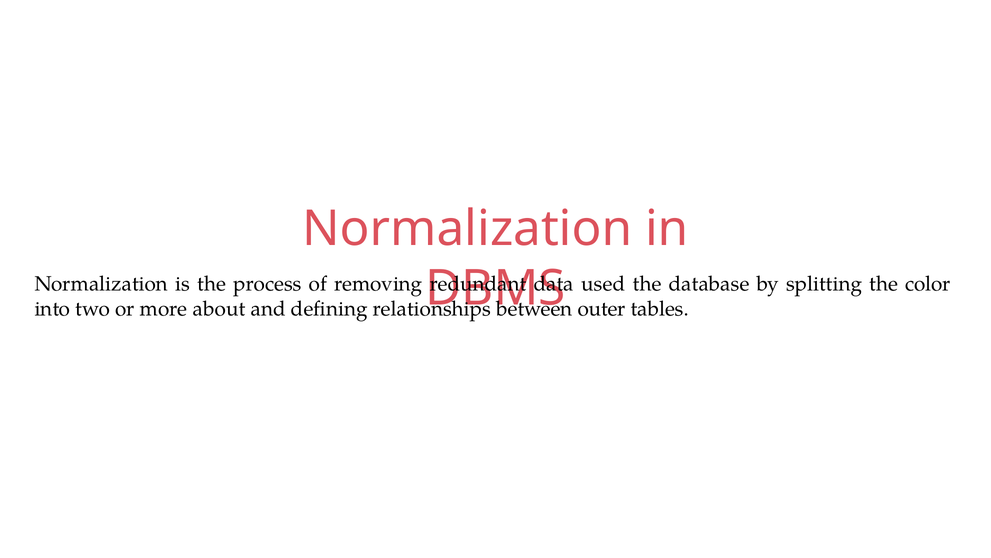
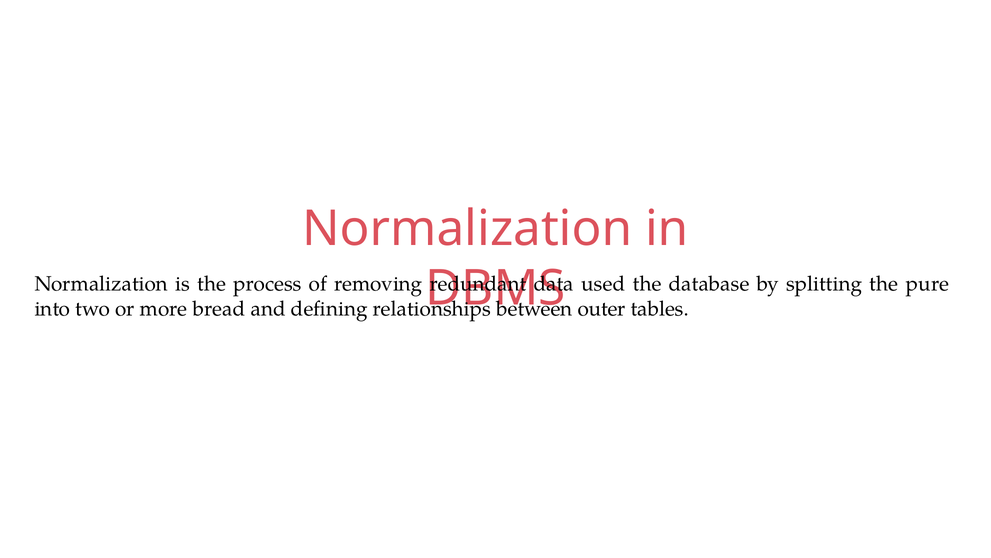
color: color -> pure (927, 284)
about: about -> bread (219, 309)
